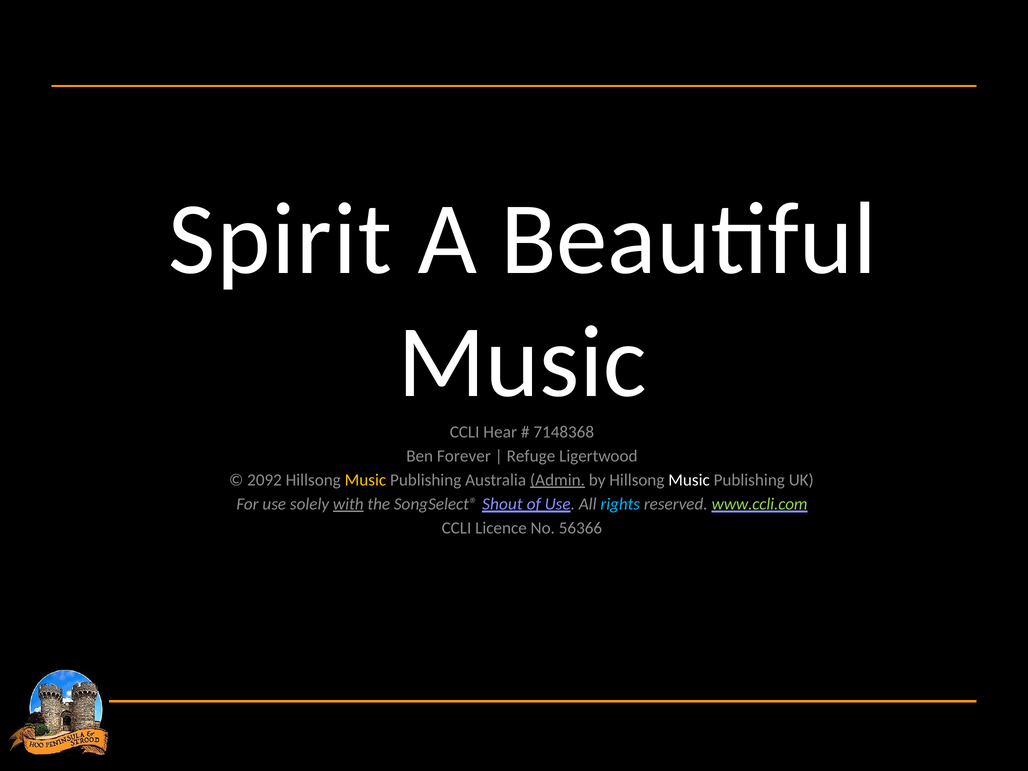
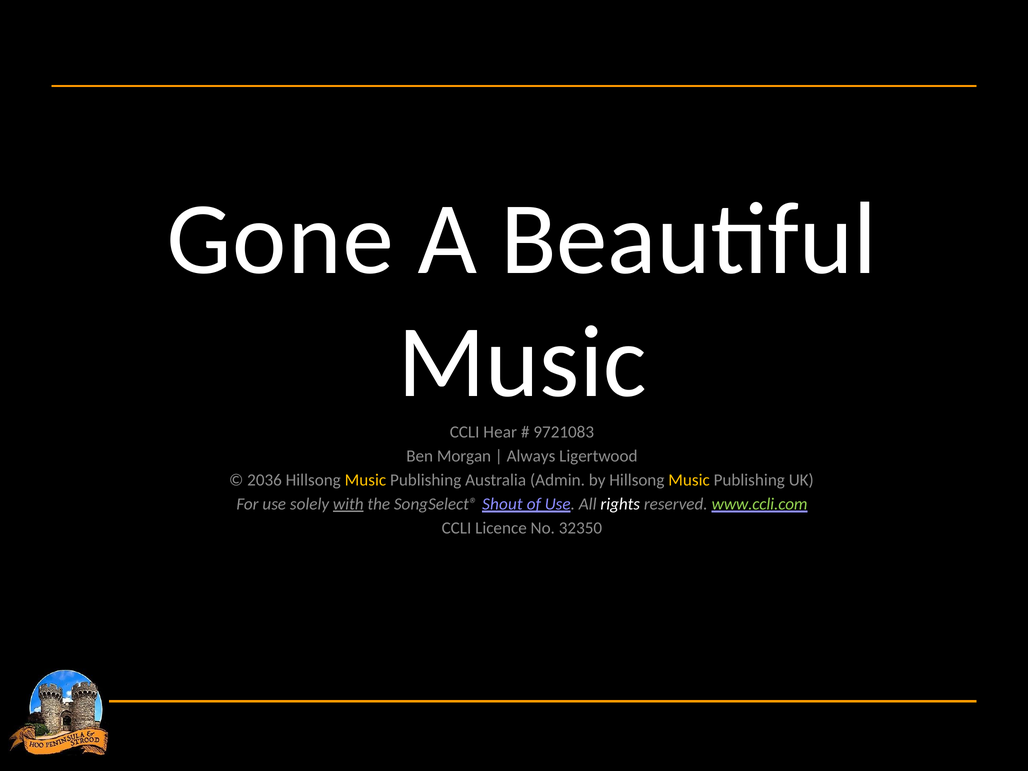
Spirit: Spirit -> Gone (280, 239)
7148368: 7148368 -> 9721083 (564, 432)
Forever: Forever -> Morgan (464, 456)
Refuge: Refuge -> Always (531, 456)
2092: 2092 -> 2036 (265, 480)
Admin underline: present -> none (558, 480)
Music colour: white -> yellow (689, 480)
rights colour: light blue -> white (620, 504)
56366: 56366 -> 32350 (580, 528)
